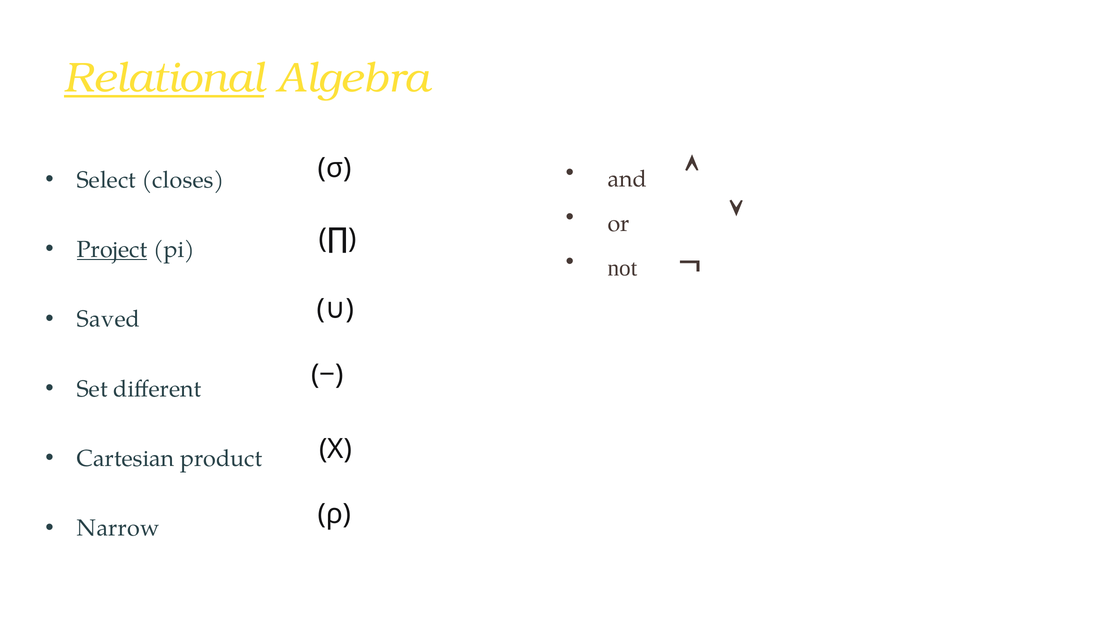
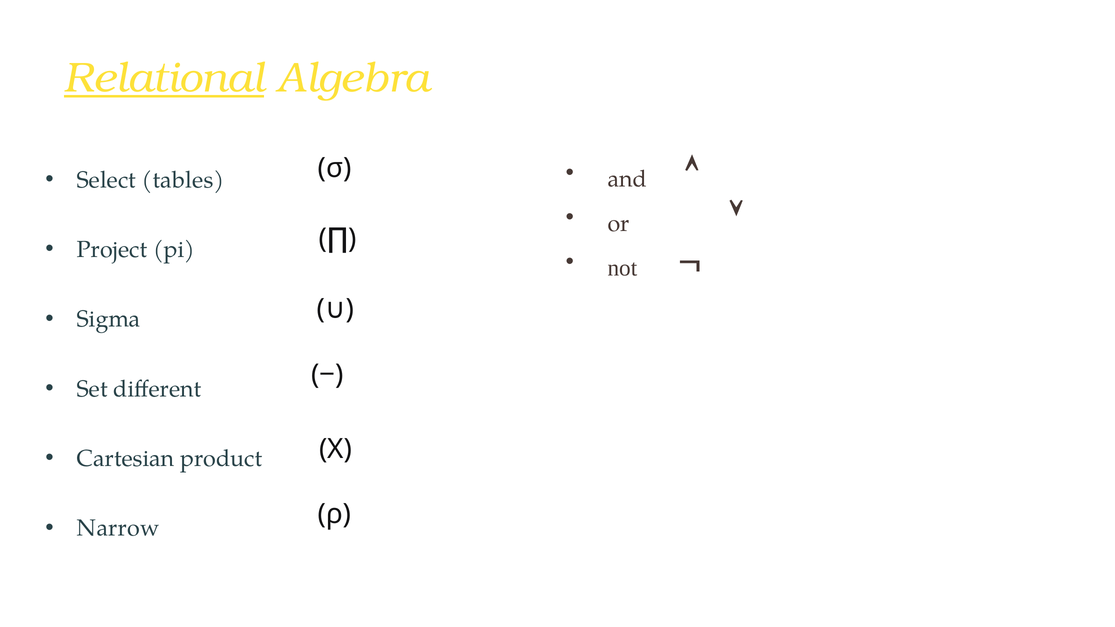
closes: closes -> tables (183, 180)
Project underline: present -> none (112, 250)
Saved: Saved -> Sigma (109, 319)
